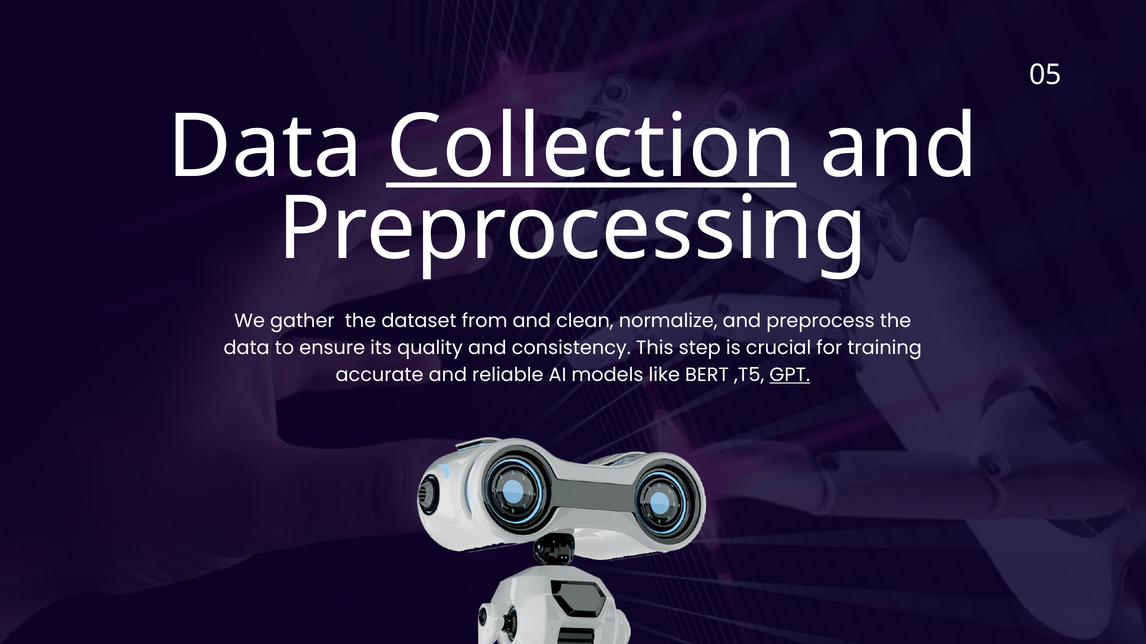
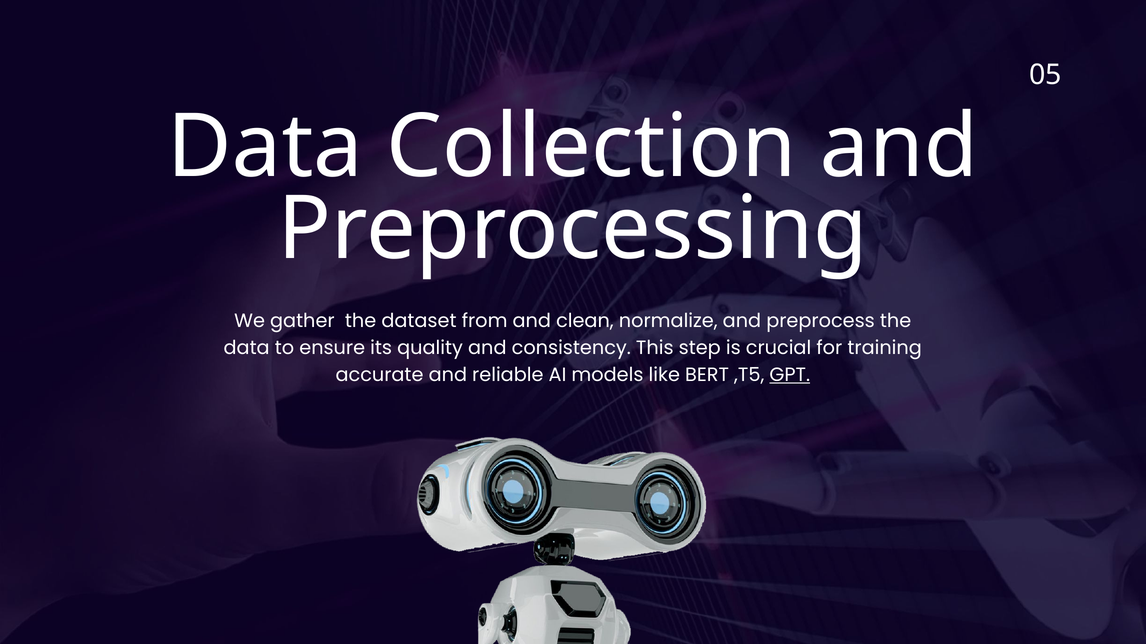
Collection underline: present -> none (591, 147)
